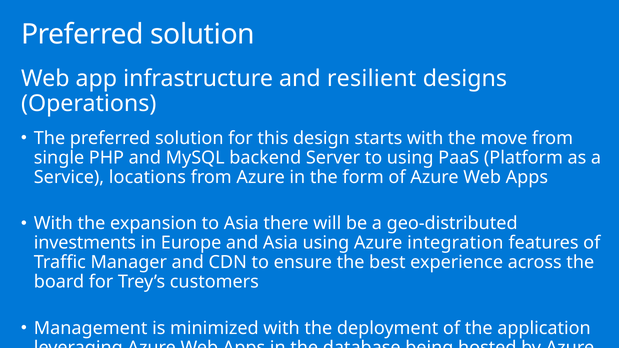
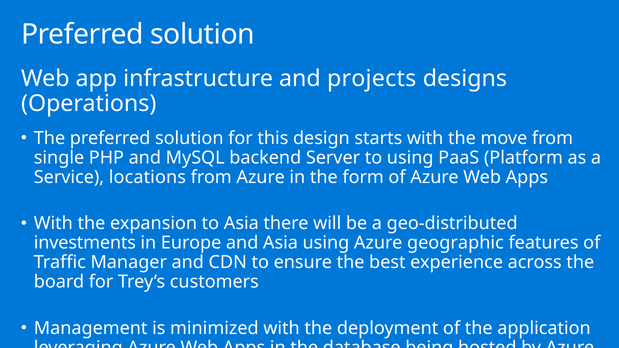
resilient: resilient -> projects (372, 79)
integration: integration -> geographic (455, 243)
